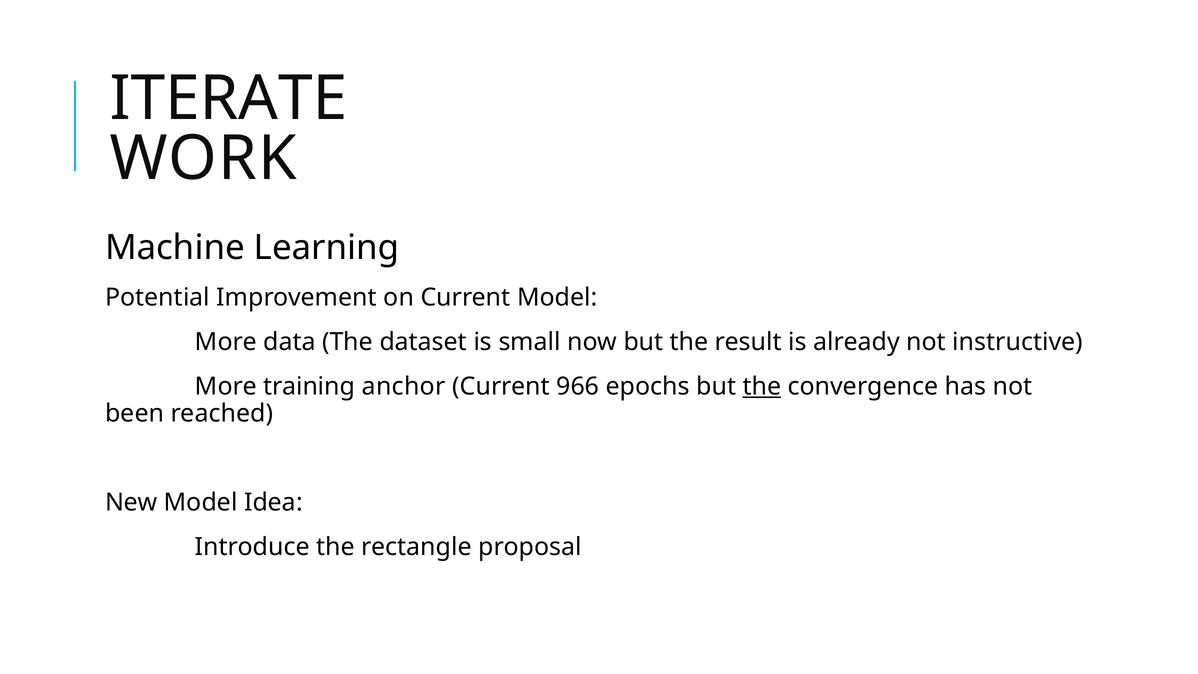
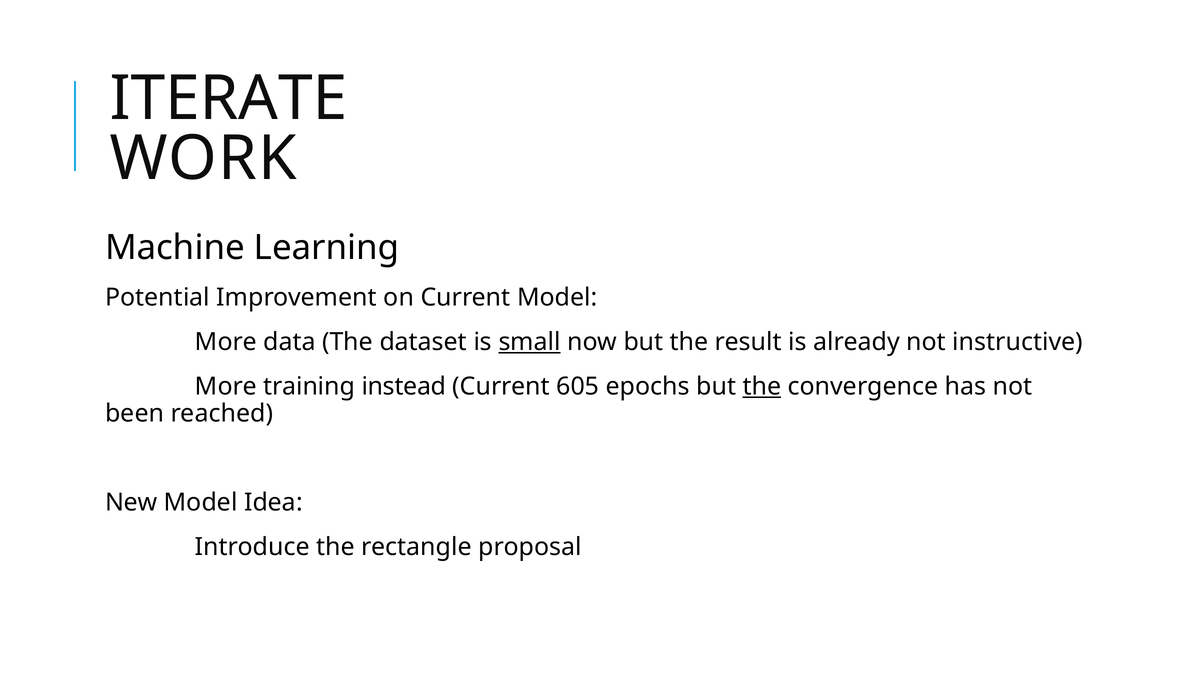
small underline: none -> present (530, 342)
anchor: anchor -> instead (404, 387)
966: 966 -> 605 (578, 387)
